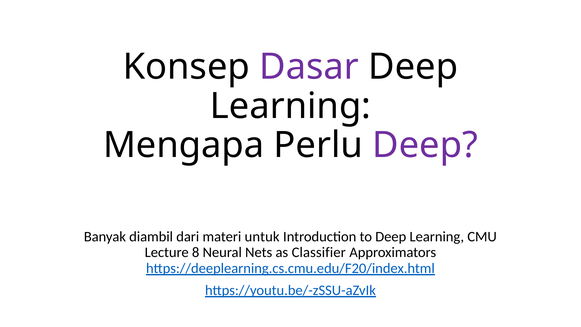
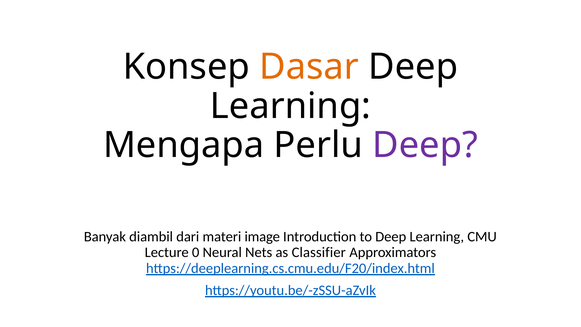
Dasar colour: purple -> orange (309, 67)
untuk: untuk -> image (262, 237)
8: 8 -> 0 (196, 252)
